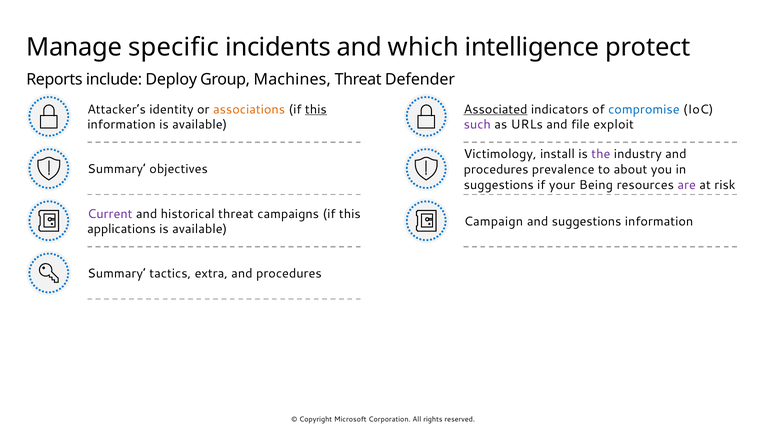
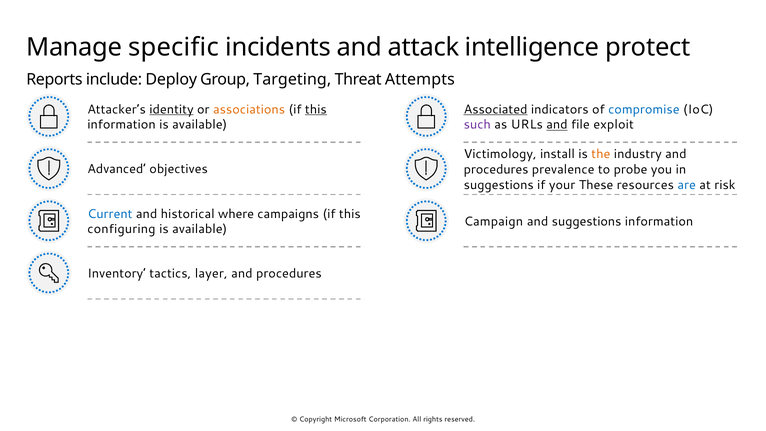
which: which -> attack (424, 47)
Machines: Machines -> Targeting (292, 79)
Defender: Defender -> Attempts (420, 79)
identity underline: none -> present (171, 109)
and underline: none -> present (557, 125)
the colour: purple -> orange (601, 154)
Summary: Summary -> Advanced (117, 169)
about: about -> probe (631, 169)
Being: Being -> These (596, 185)
are colour: purple -> blue (687, 185)
Current colour: purple -> blue (110, 214)
historical threat: threat -> where (236, 214)
applications: applications -> configuring (121, 229)
Summary: Summary -> Inventory (117, 274)
extra: extra -> layer (211, 274)
